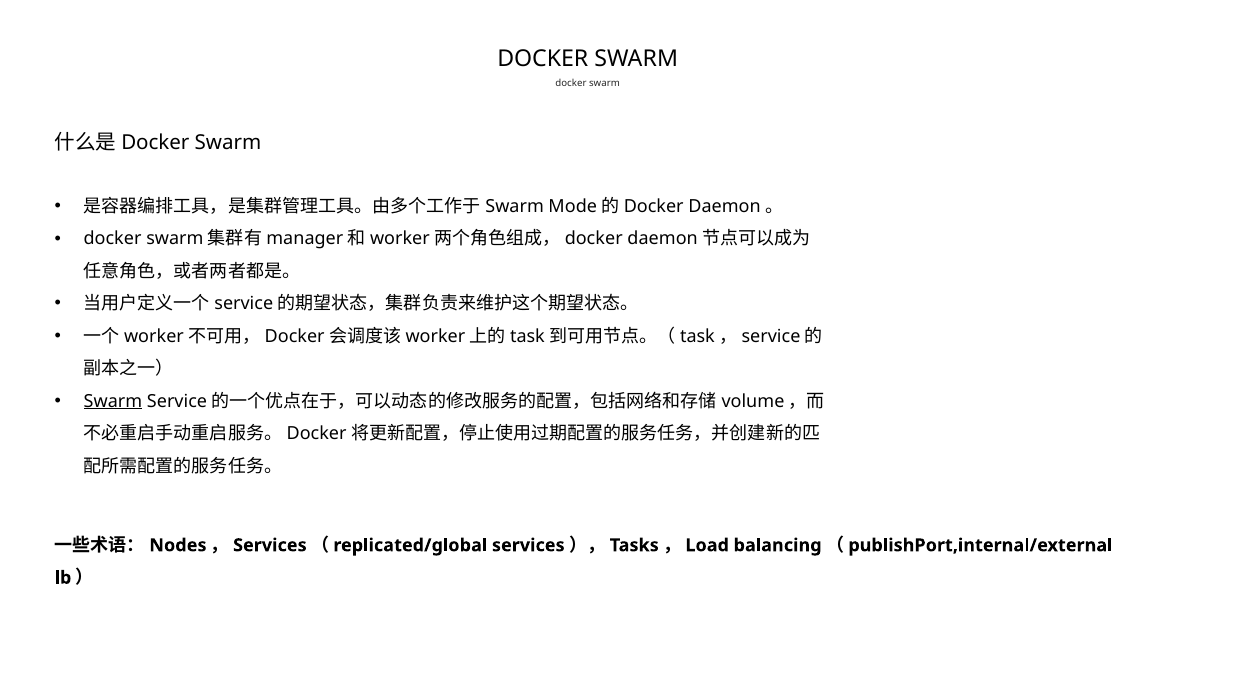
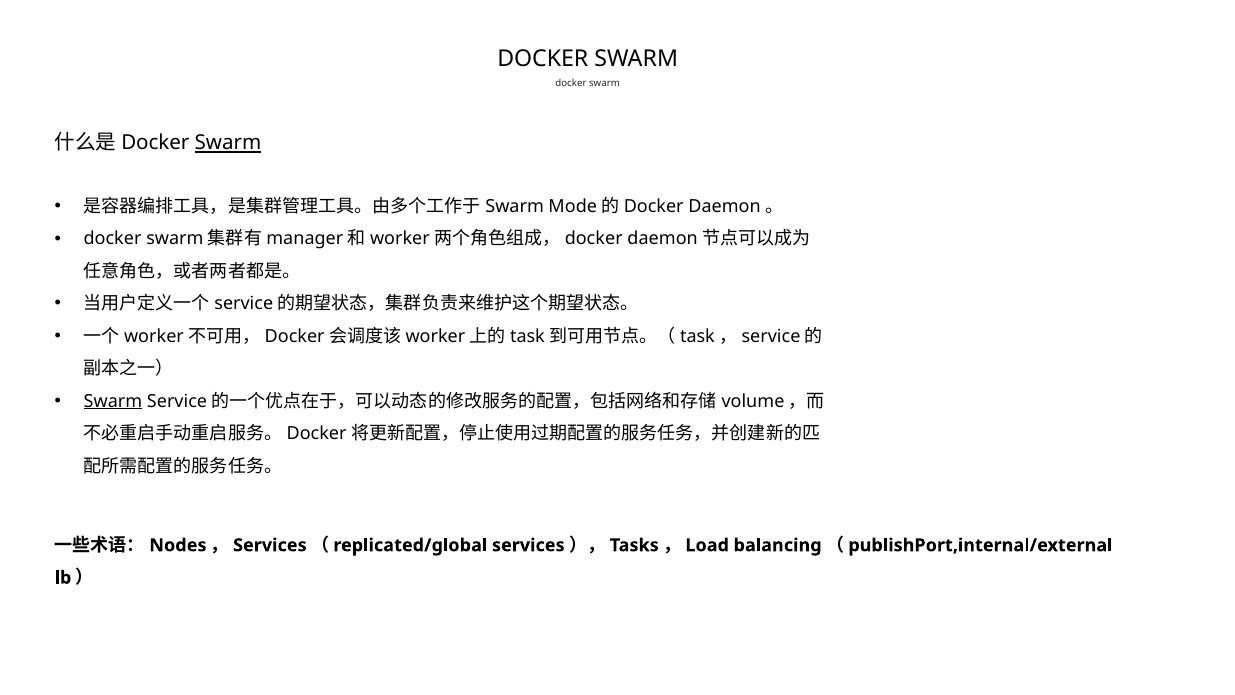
Swarm underline: none -> present (228, 143)
